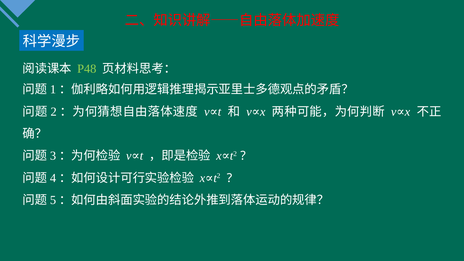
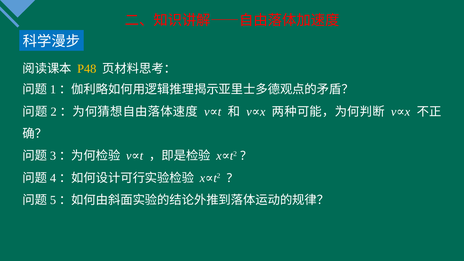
P48 colour: light green -> yellow (87, 69)
